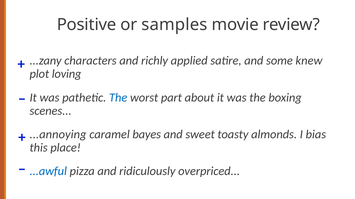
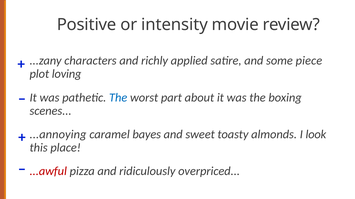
samples: samples -> intensity (175, 25)
knew: knew -> piece (309, 61)
bias: bias -> look (316, 135)
...awful colour: blue -> red (48, 172)
